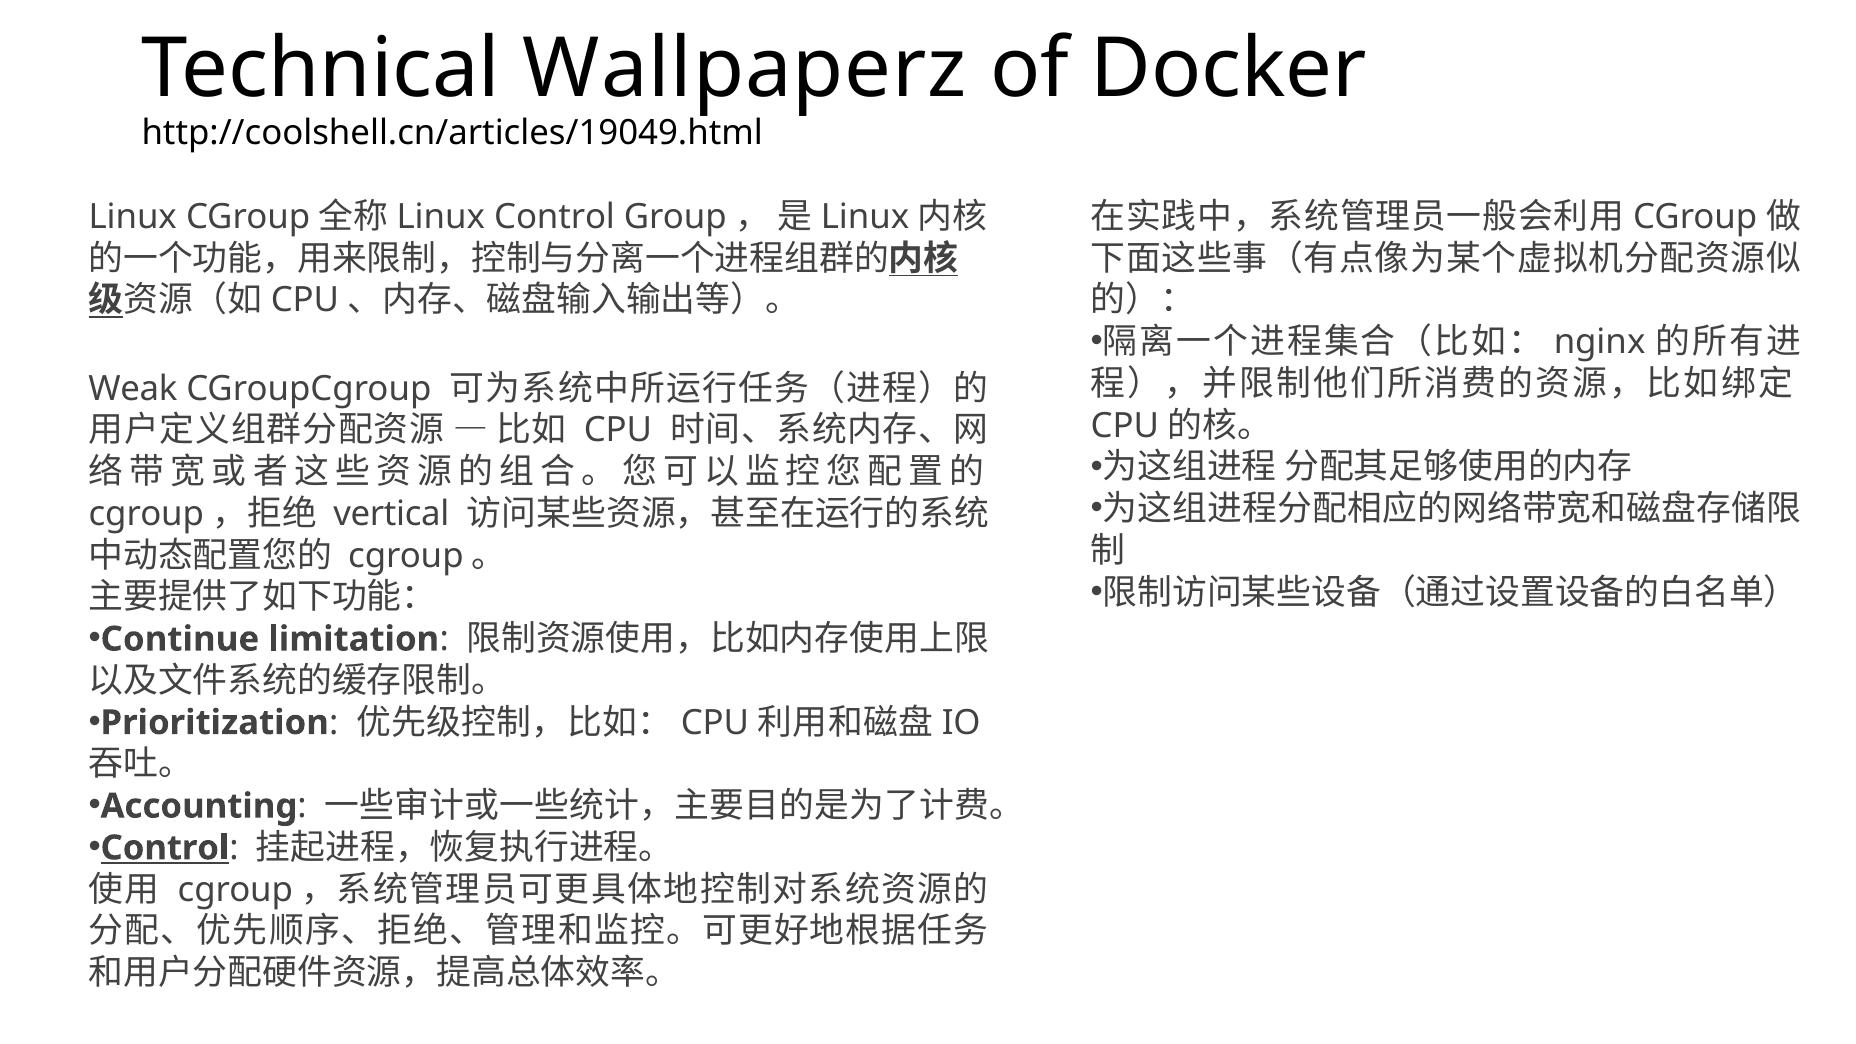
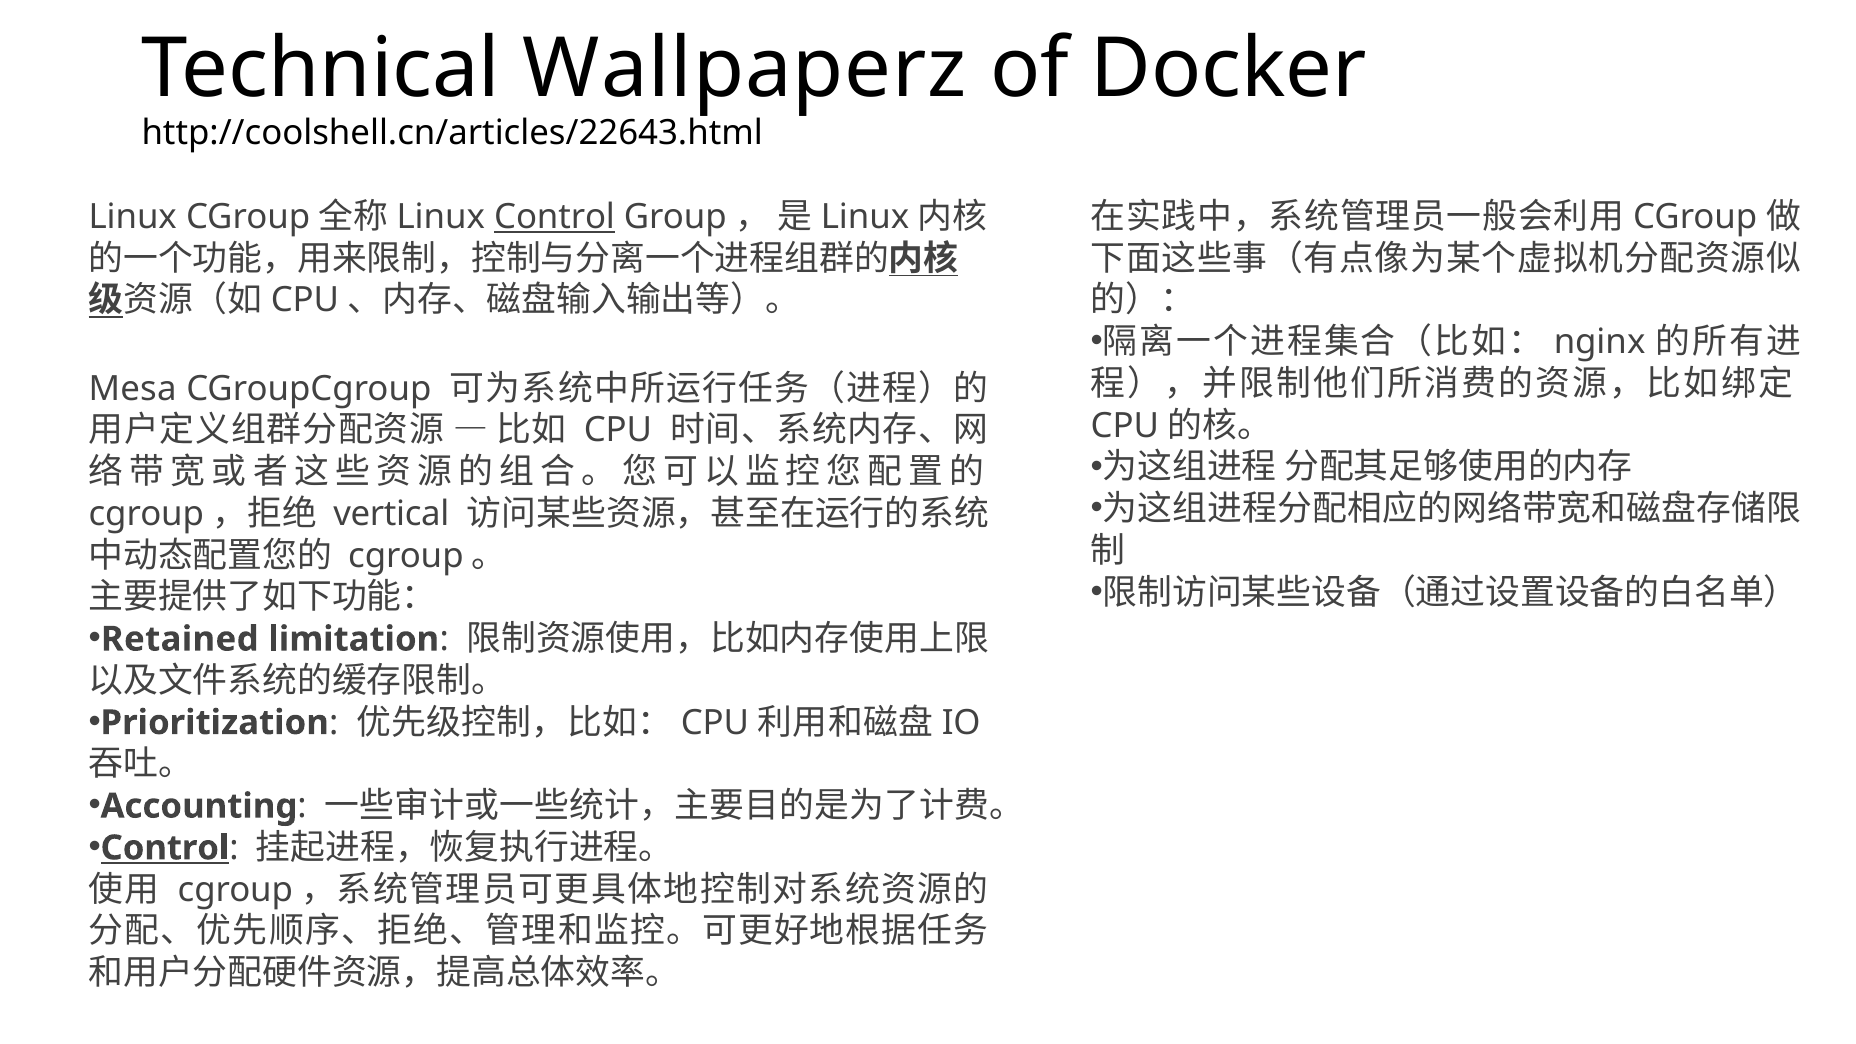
http://coolshell.cn/articles/19049.html: http://coolshell.cn/articles/19049.html -> http://coolshell.cn/articles/22643.html (452, 133)
Control underline: none -> present (555, 217)
Weak: Weak -> Mesa (133, 389)
Continue: Continue -> Retained (180, 639)
